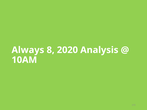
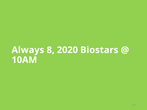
Analysis: Analysis -> Biostars (99, 50)
